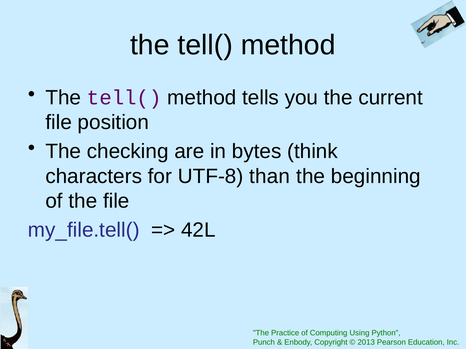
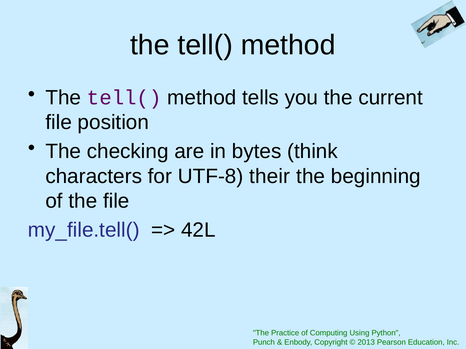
than: than -> their (270, 176)
